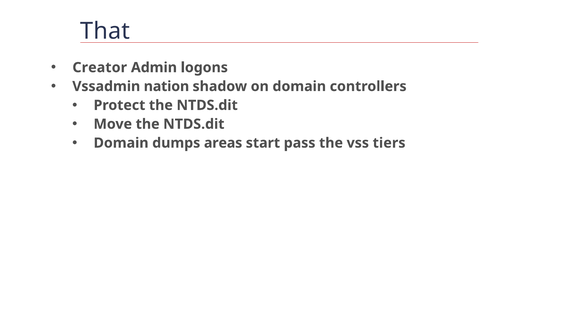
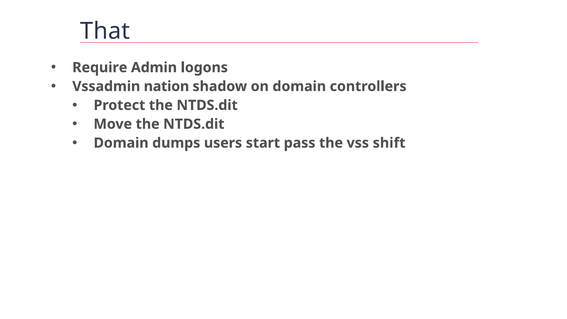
Creator: Creator -> Require (100, 68)
areas: areas -> users (223, 143)
tiers: tiers -> shift (389, 143)
